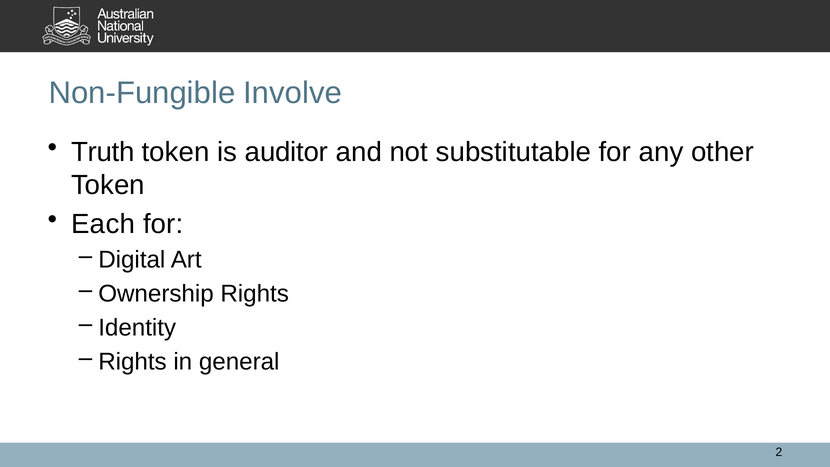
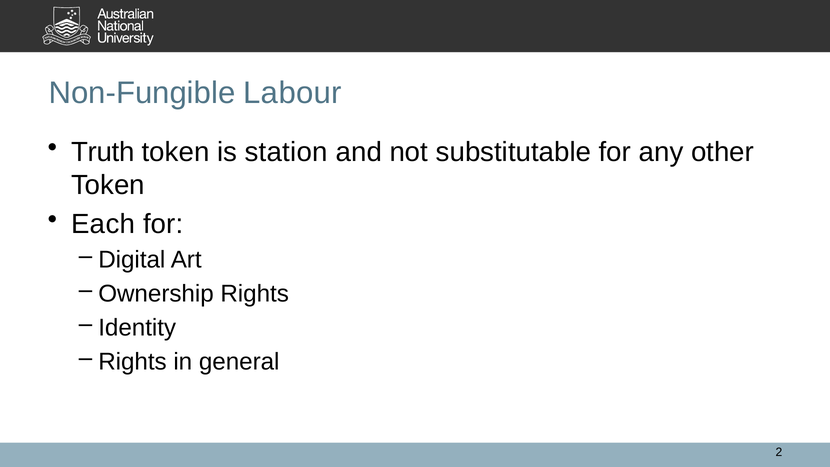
Involve: Involve -> Labour (293, 93)
auditor: auditor -> station (286, 152)
